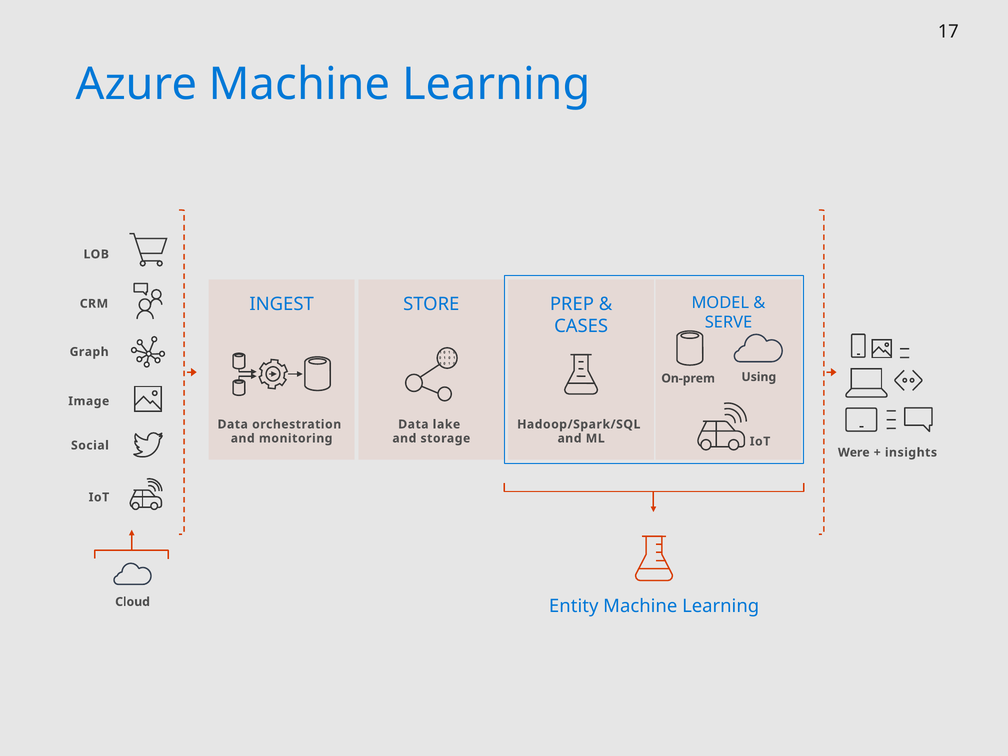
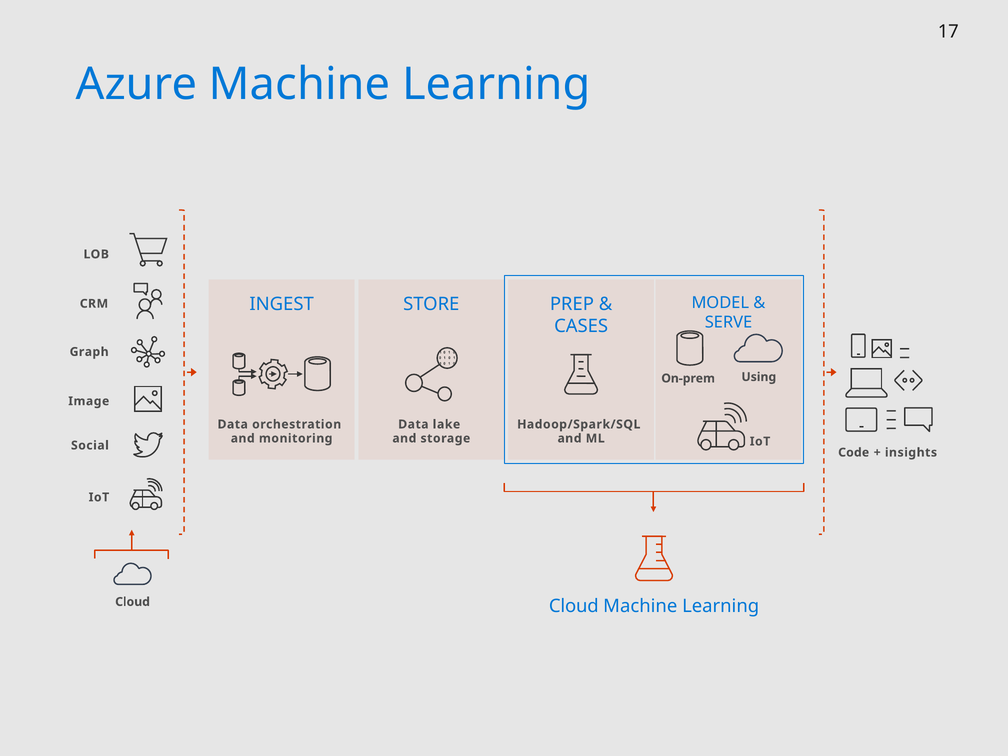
Were: Were -> Code (854, 452)
Entity: Entity -> Cloud (574, 606)
